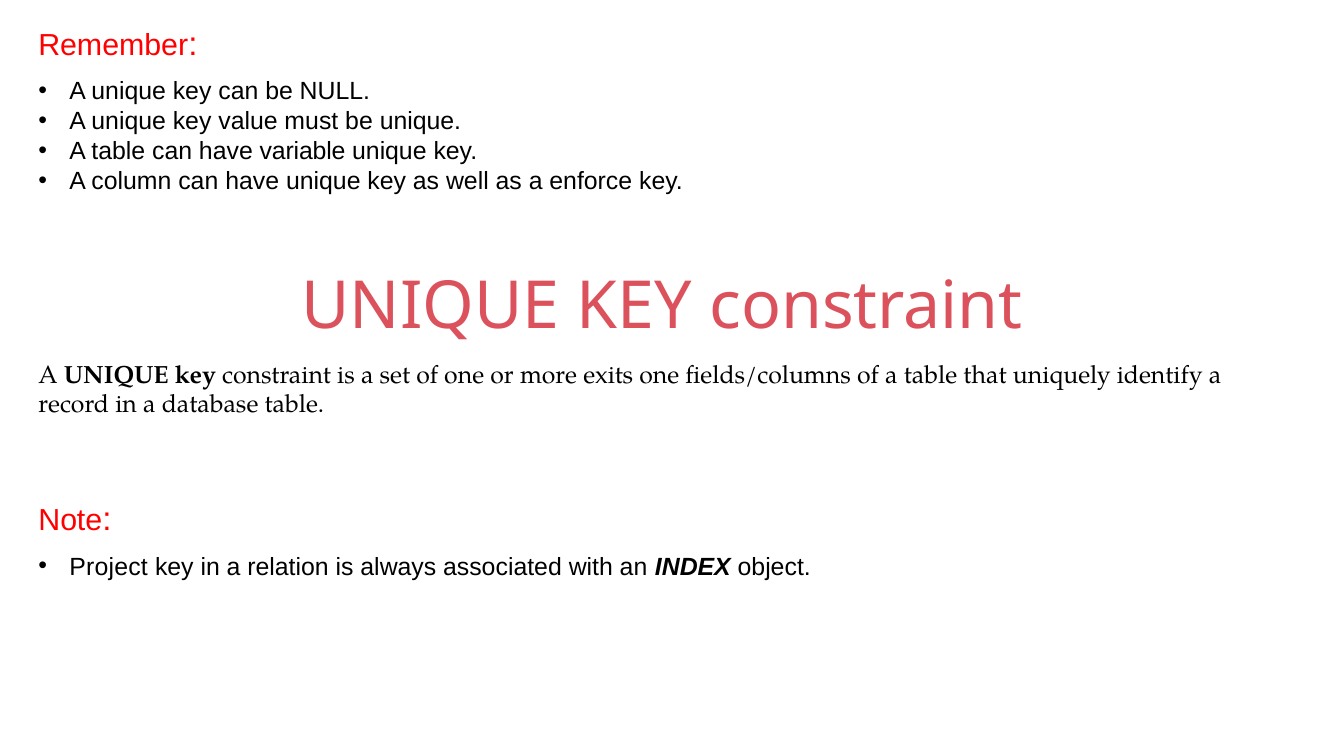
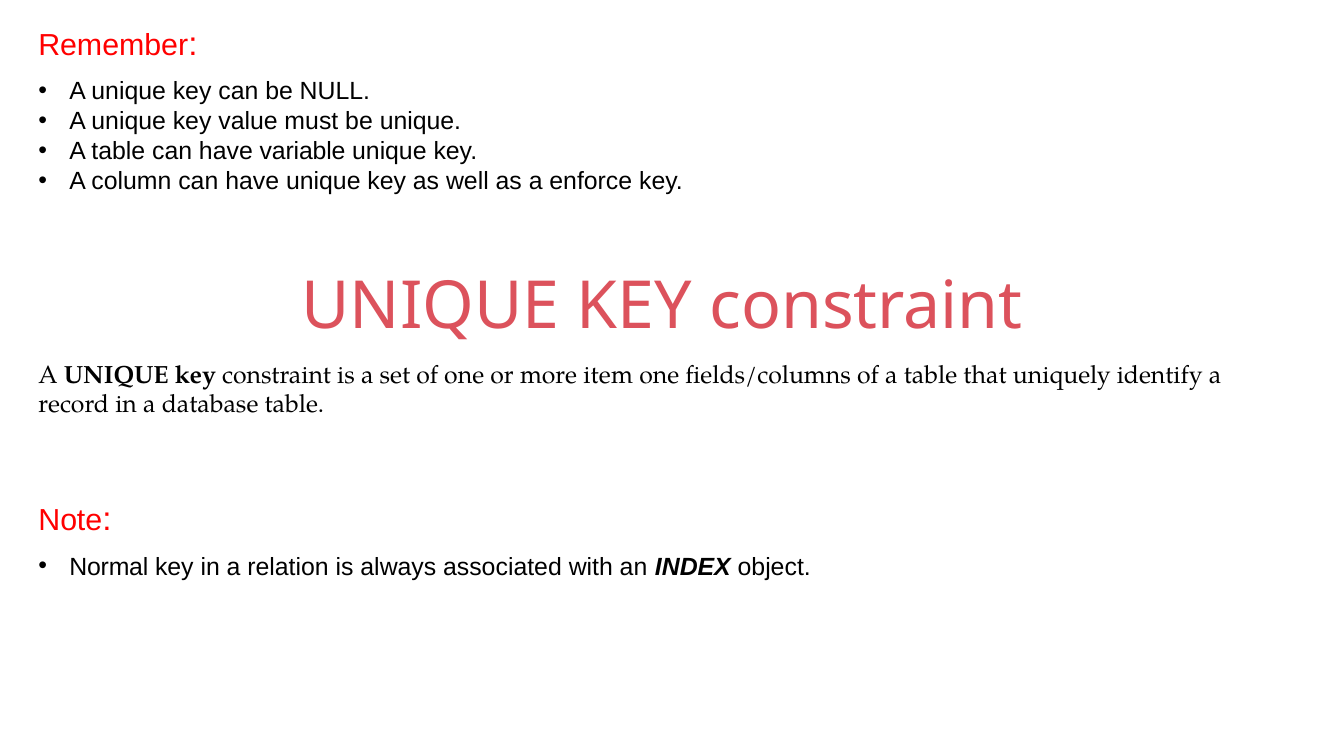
exits: exits -> item (608, 374)
Project: Project -> Normal (109, 567)
